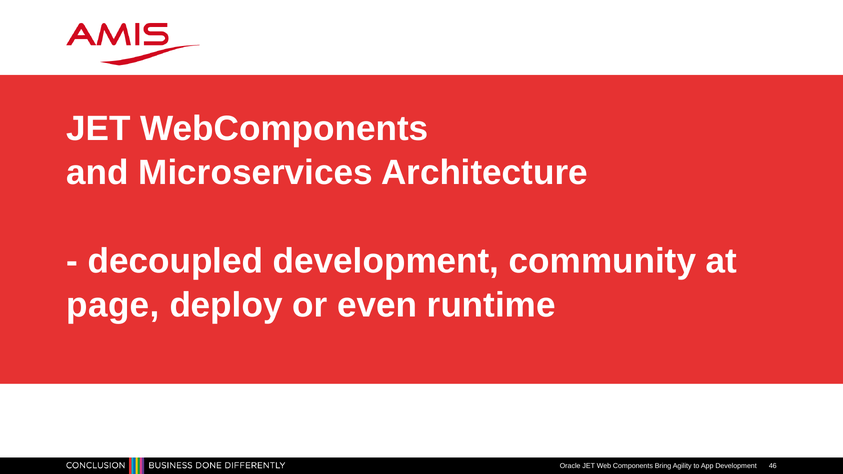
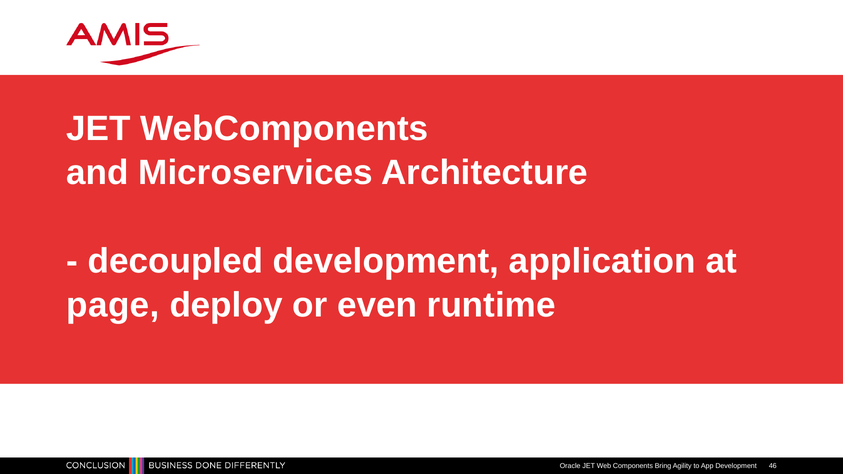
community: community -> application (602, 261)
